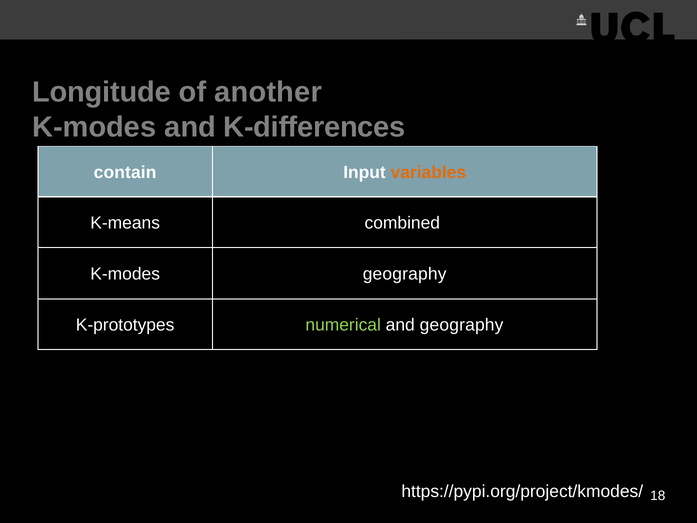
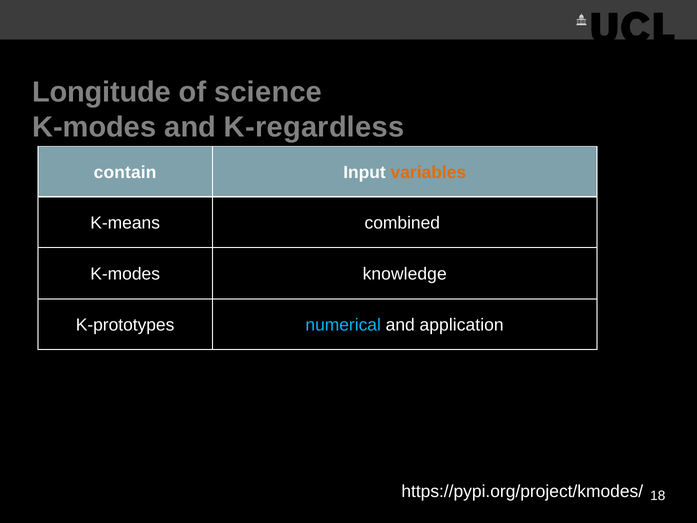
another: another -> science (268, 92)
K-differences: K-differences -> K-regardless (314, 127)
K-modes geography: geography -> knowledge (405, 274)
numerical colour: light green -> light blue (343, 325)
and geography: geography -> application (462, 325)
